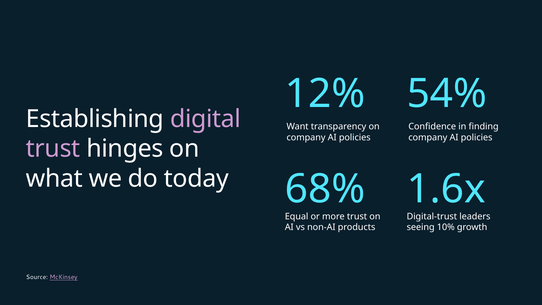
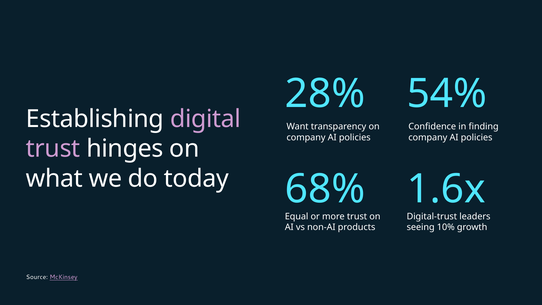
12%: 12% -> 28% (325, 94)
